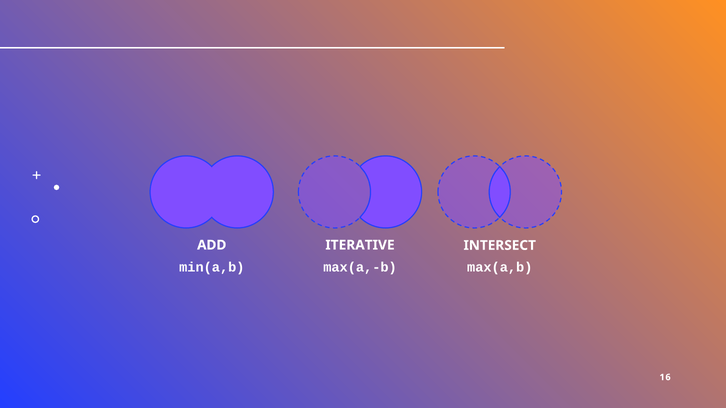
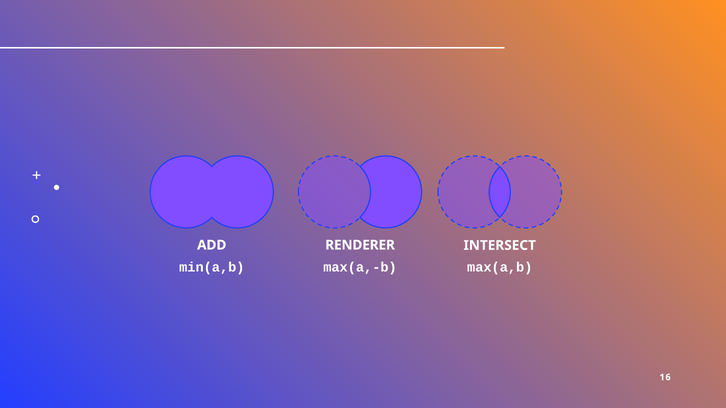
ITERATIVE: ITERATIVE -> RENDERER (360, 245)
